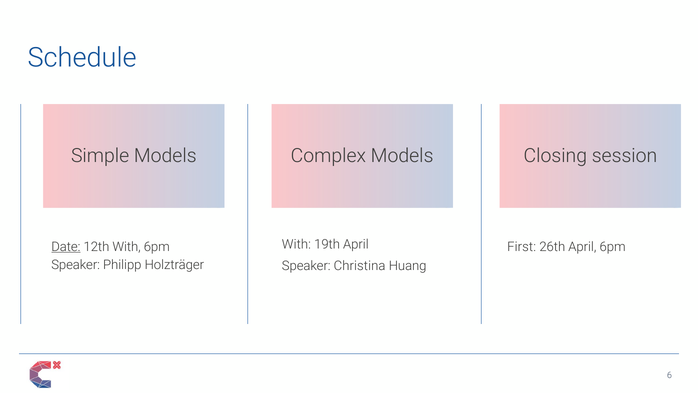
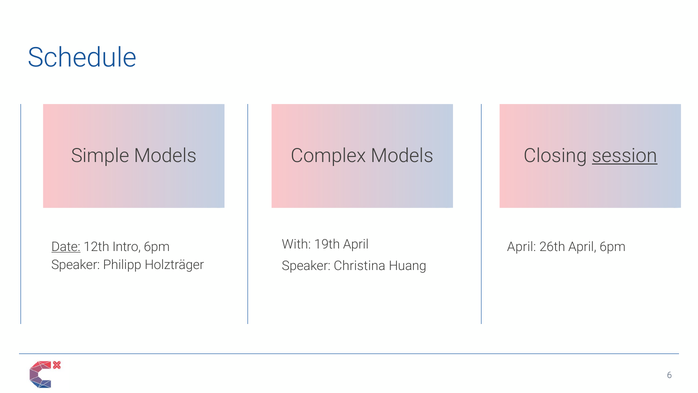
session underline: none -> present (625, 156)
12th With: With -> Intro (127, 246)
First: First -> April (522, 247)
